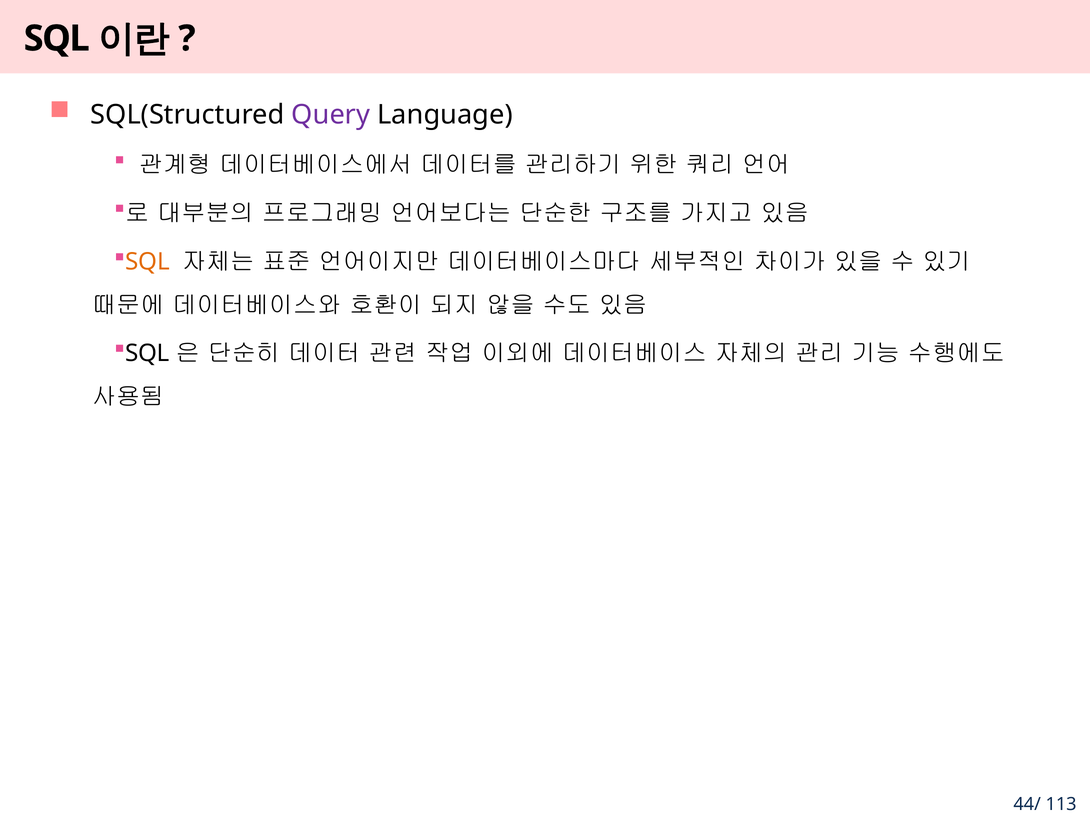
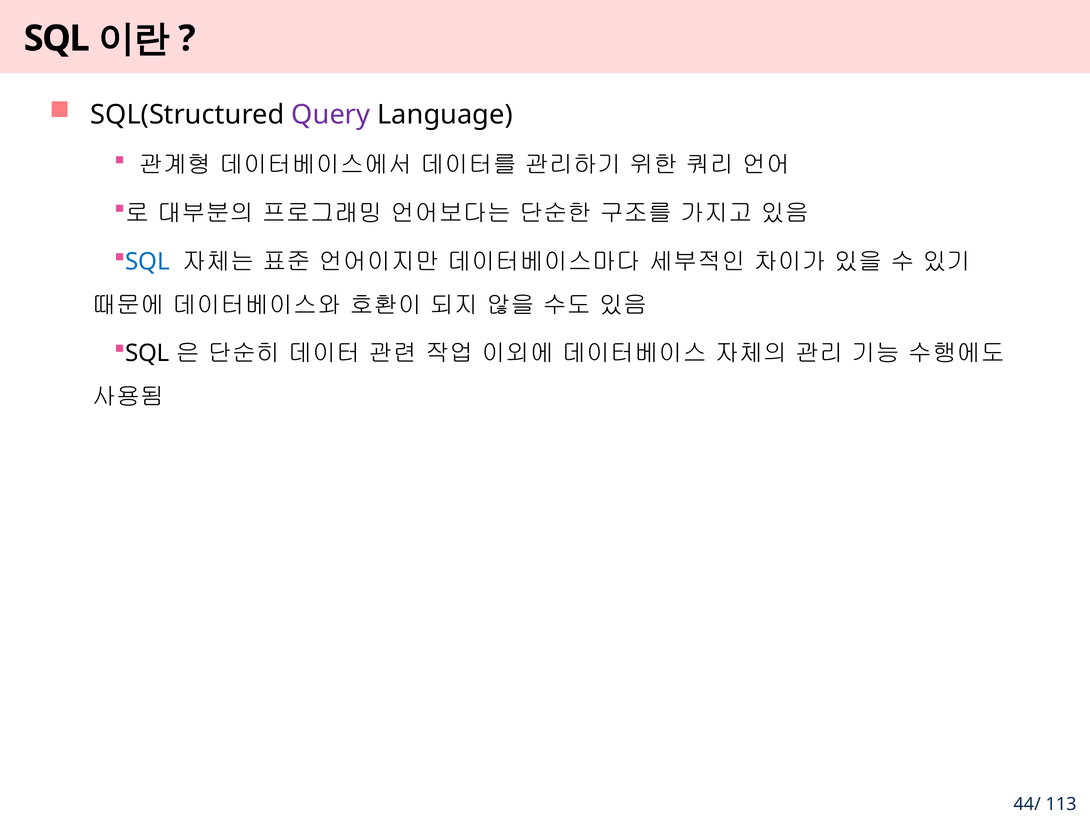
SQL colour: orange -> blue (147, 262)
